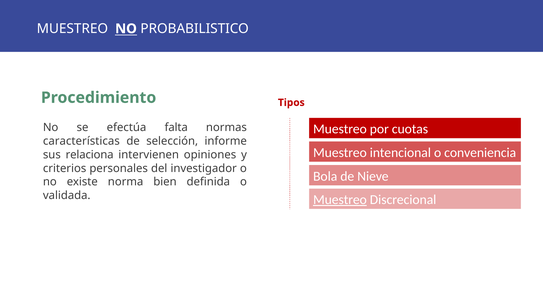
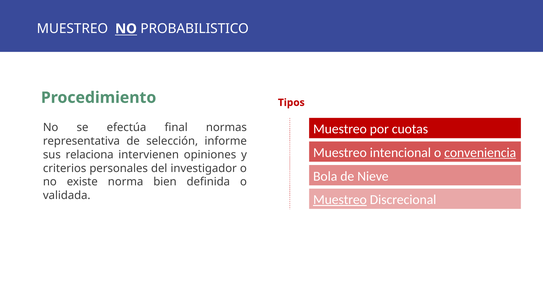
falta: falta -> final (176, 127)
características: características -> representativa (81, 141)
conveniencia underline: none -> present (480, 152)
